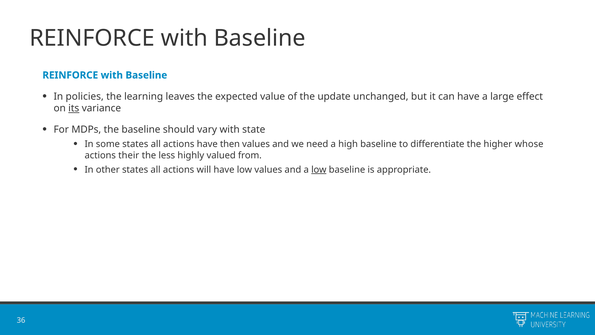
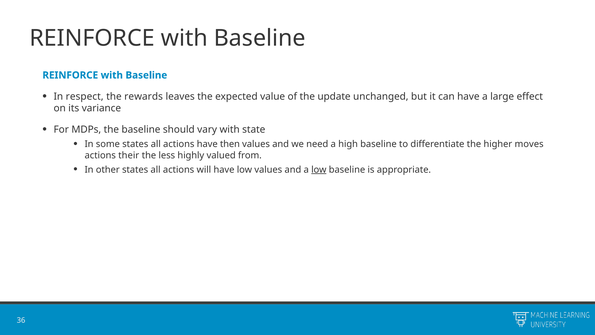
policies: policies -> respect (85, 96)
learning: learning -> rewards (144, 96)
its underline: present -> none (74, 108)
whose: whose -> moves (529, 144)
